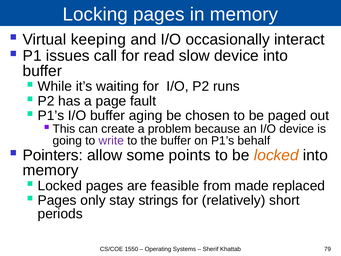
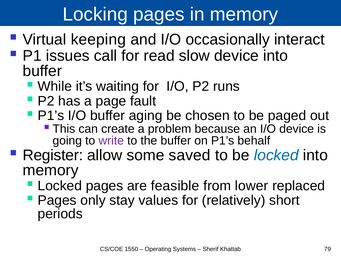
Pointers: Pointers -> Register (53, 155)
points: points -> saved (190, 155)
locked colour: orange -> blue (276, 155)
made: made -> lower (252, 186)
strings: strings -> values (158, 200)
